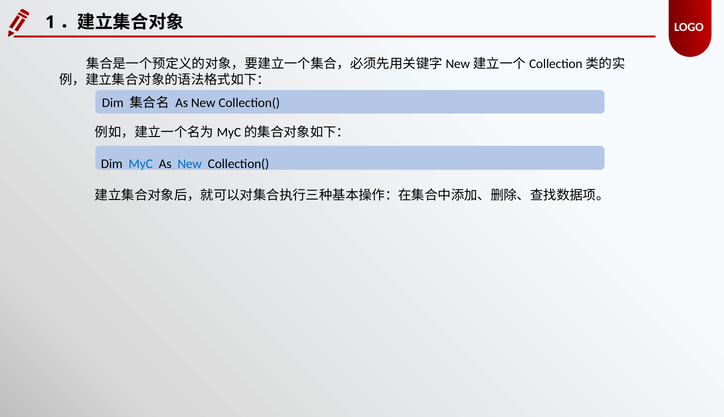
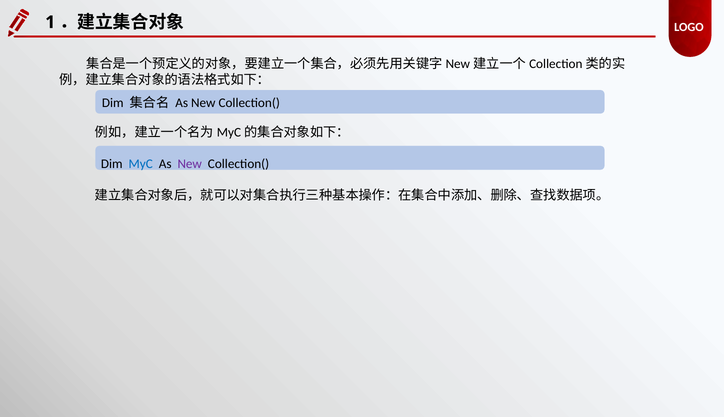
New colour: blue -> purple (190, 164)
